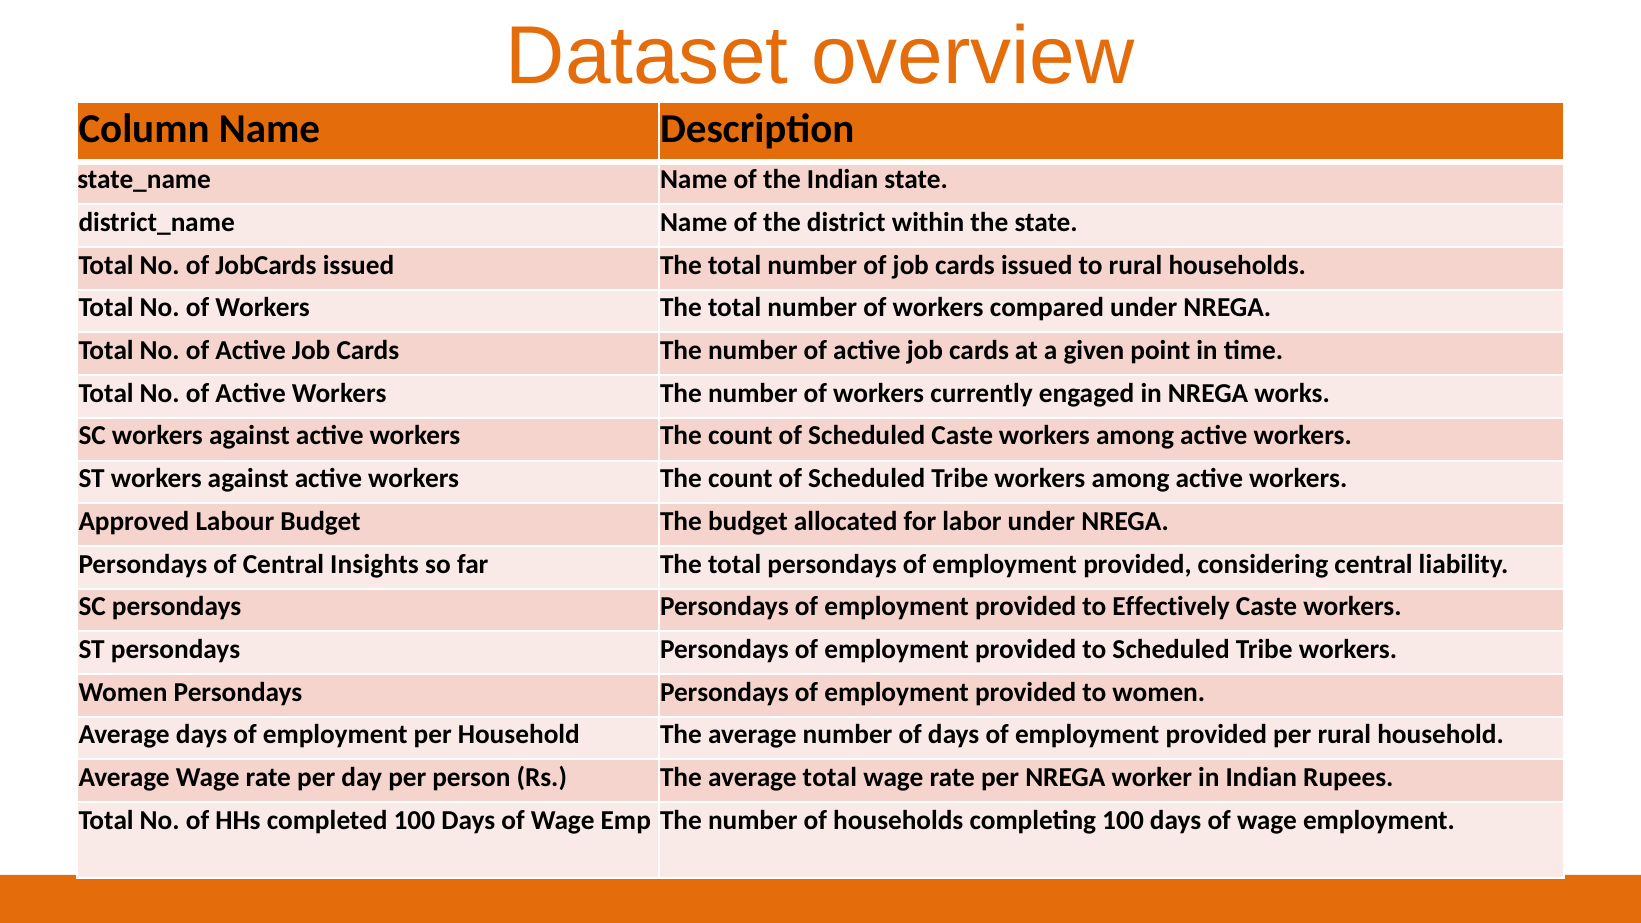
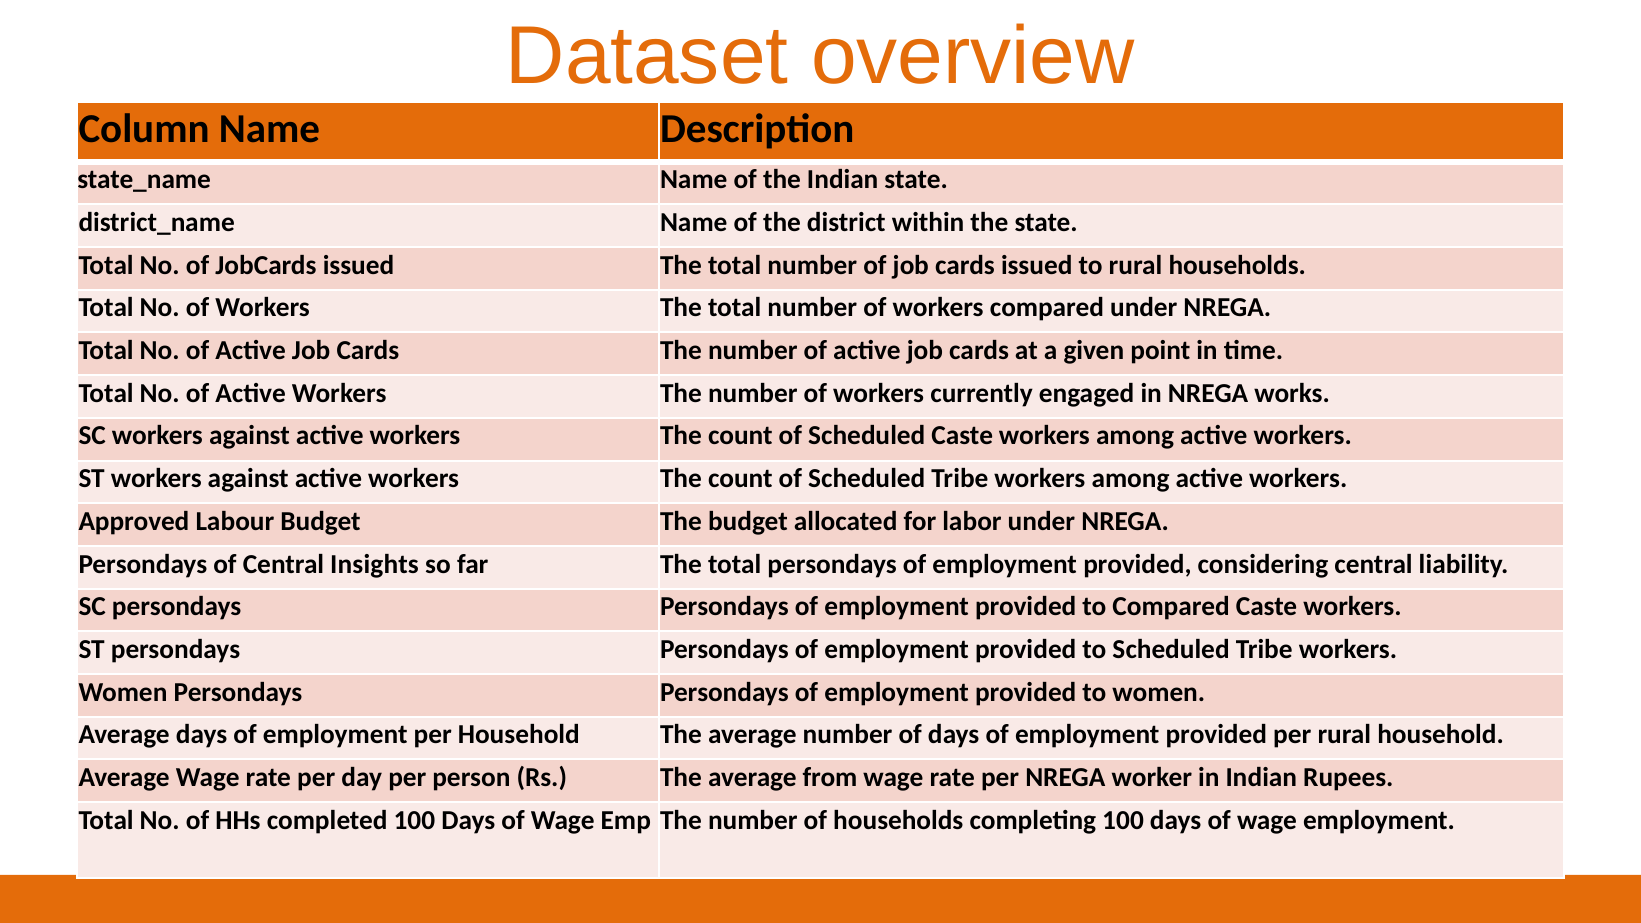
to Effectively: Effectively -> Compared (1171, 607)
average total: total -> from (830, 778)
